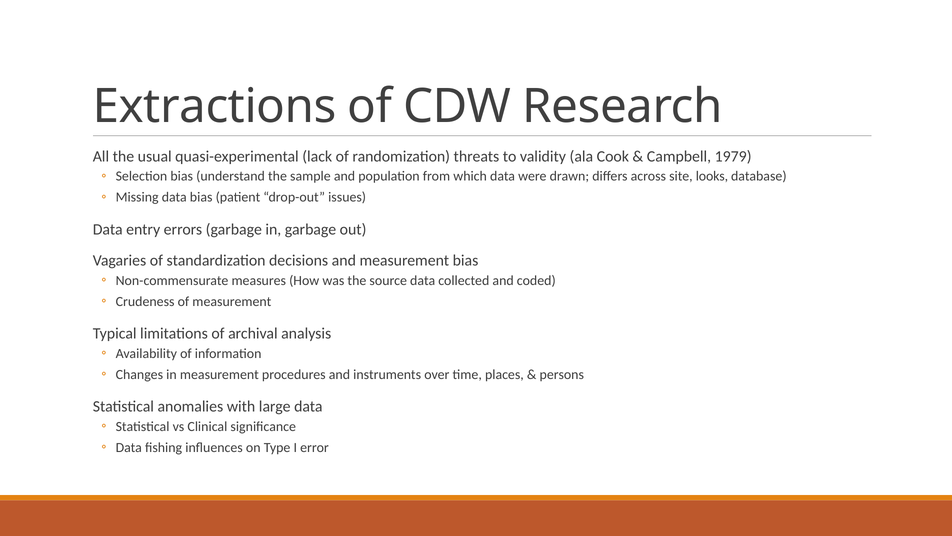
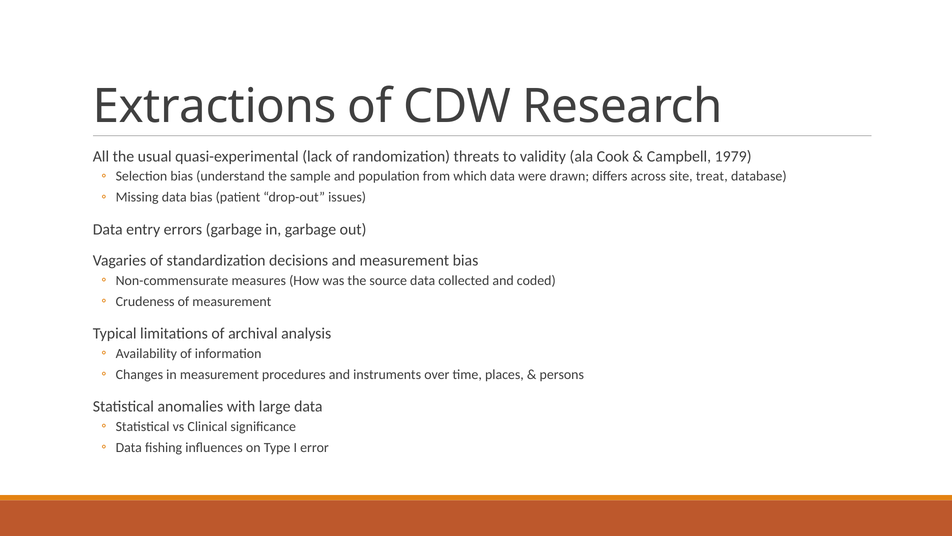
looks: looks -> treat (712, 176)
